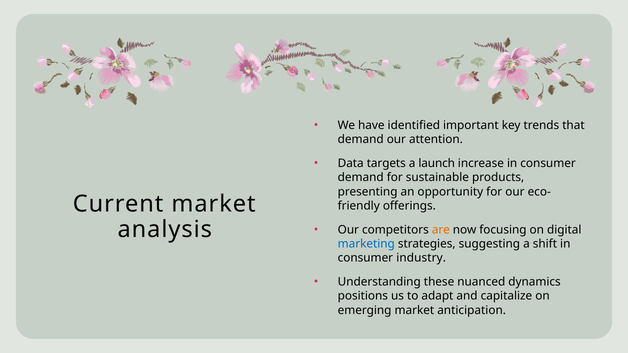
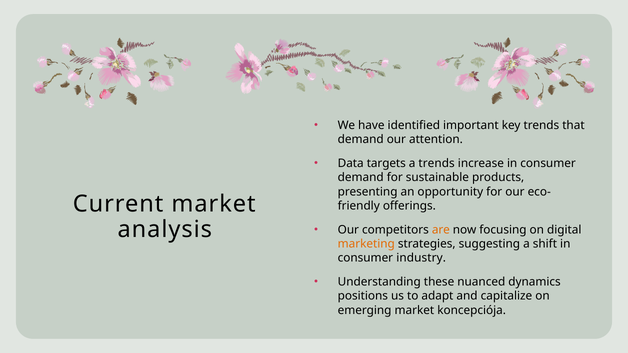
a launch: launch -> trends (437, 164)
marketing colour: blue -> orange (366, 244)
anticipation: anticipation -> koncepciója (472, 310)
